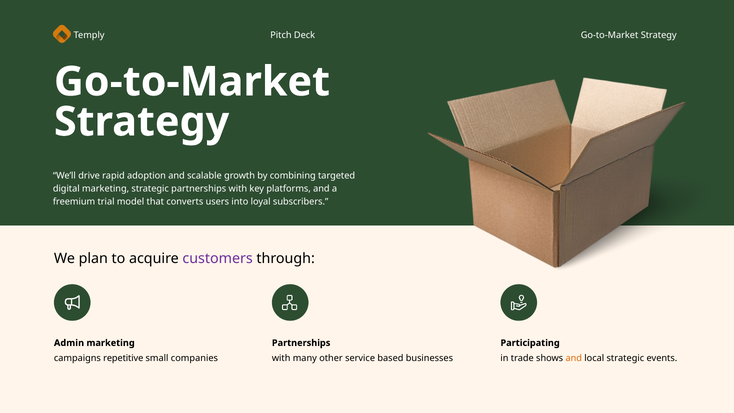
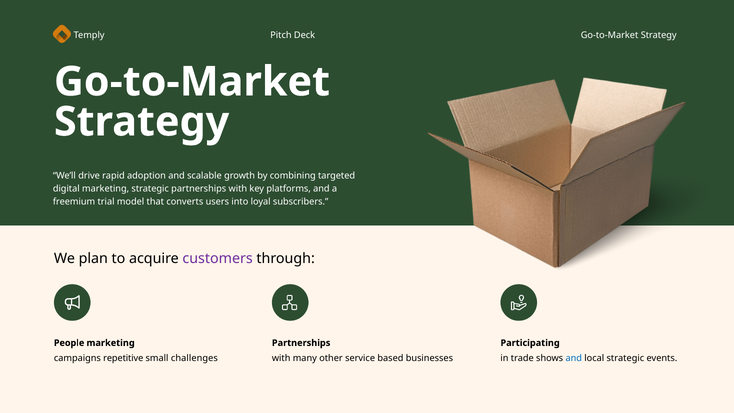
Admin: Admin -> People (69, 343)
companies: companies -> challenges (194, 358)
and colour: orange -> blue (574, 358)
